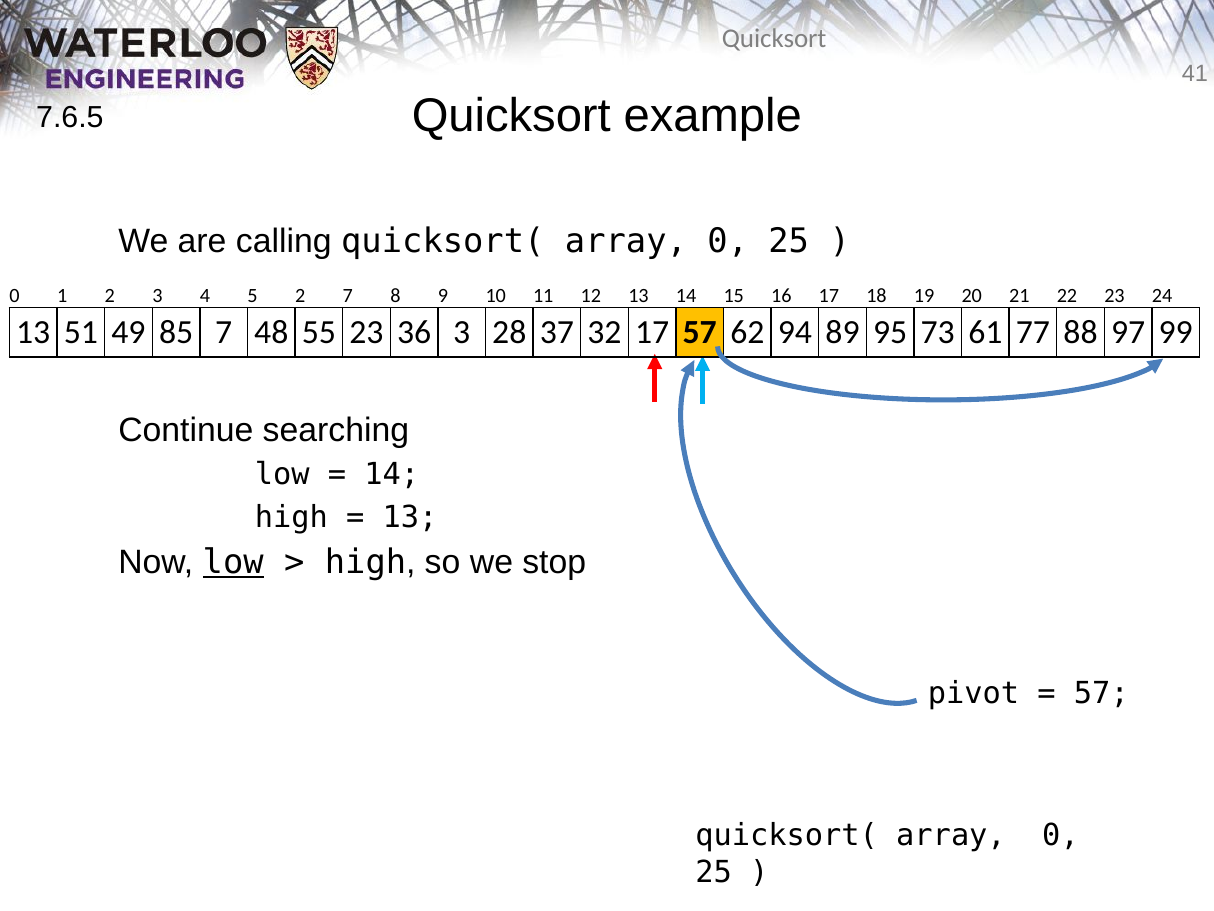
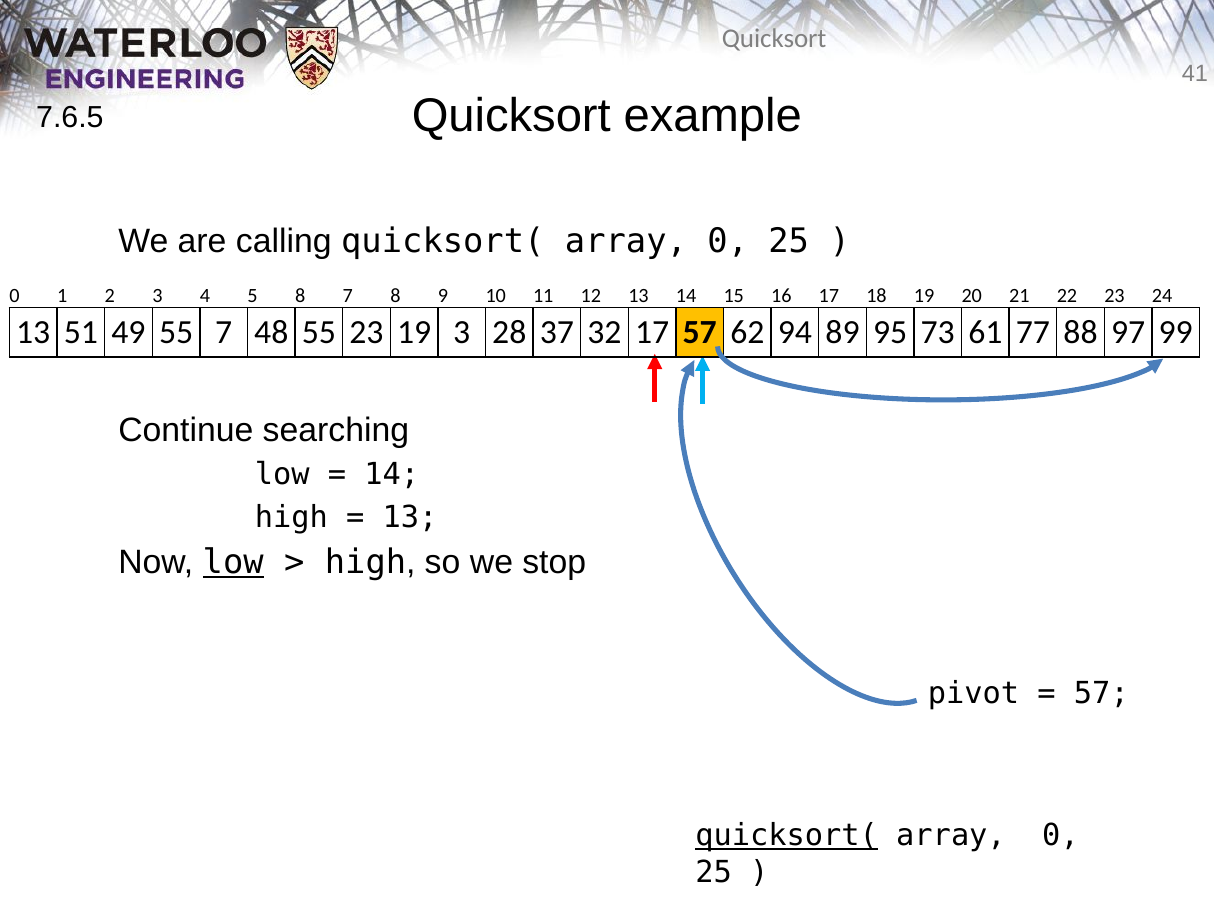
5 2: 2 -> 8 (300, 296)
49 85: 85 -> 55 (176, 333)
23 36: 36 -> 19 (414, 333)
quicksort( underline: none -> present (787, 835)
